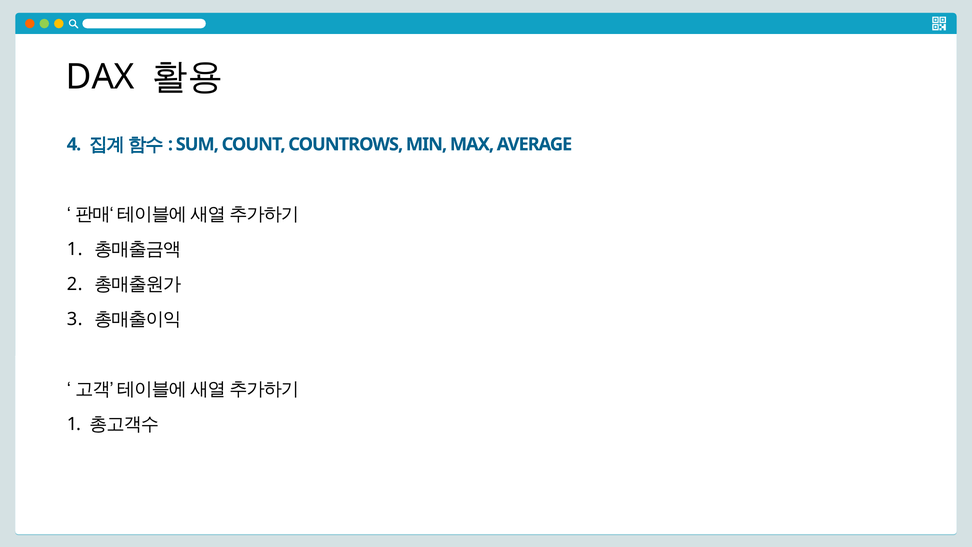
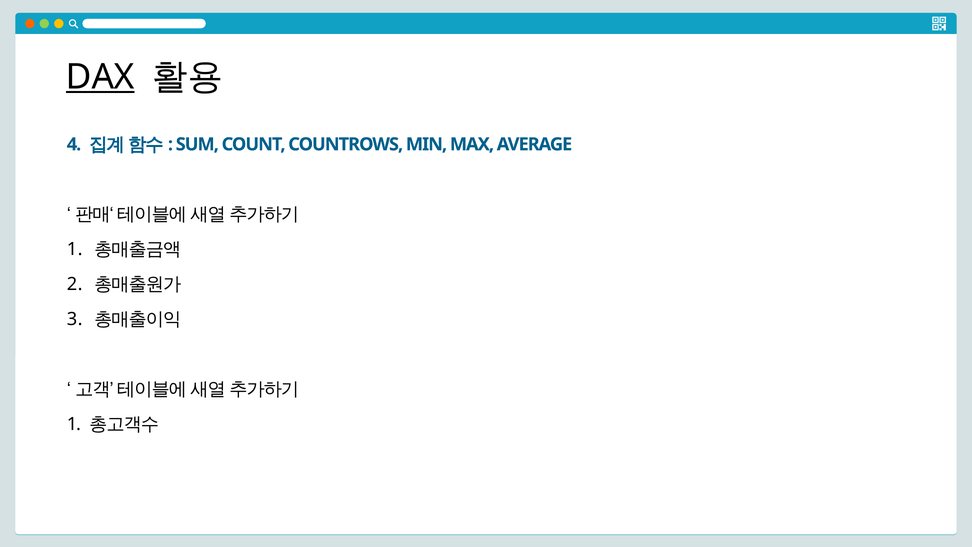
DAX underline: none -> present (100, 77)
